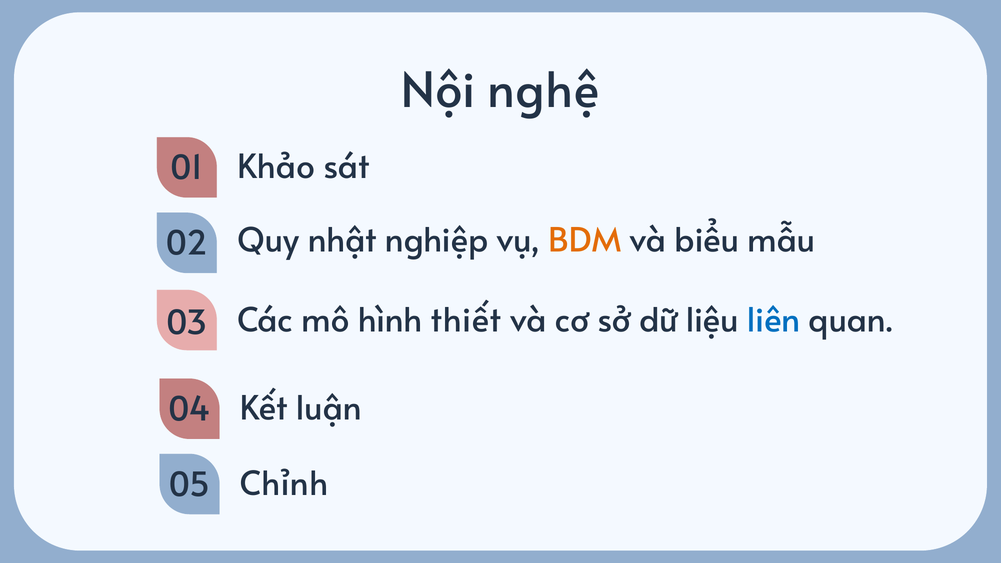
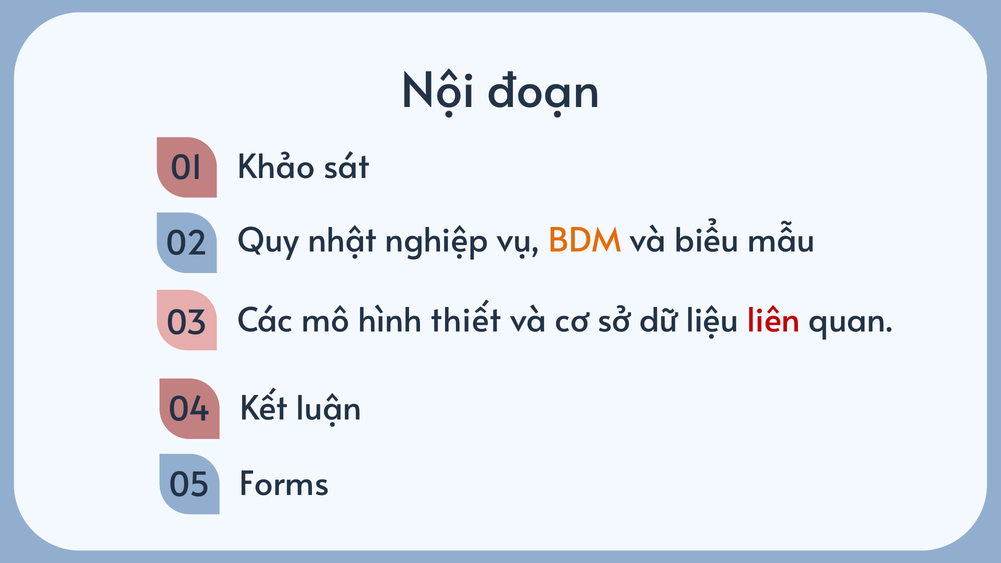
nghệ: nghệ -> đoạn (544, 91)
liên colour: blue -> red (774, 321)
Chỉnh: Chỉnh -> Forms (284, 484)
